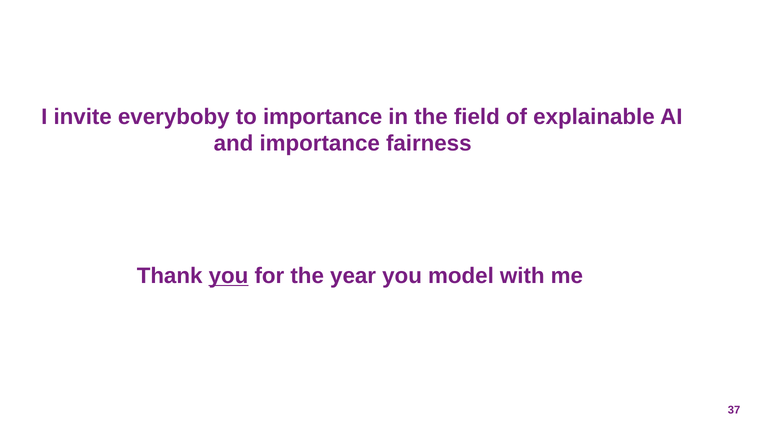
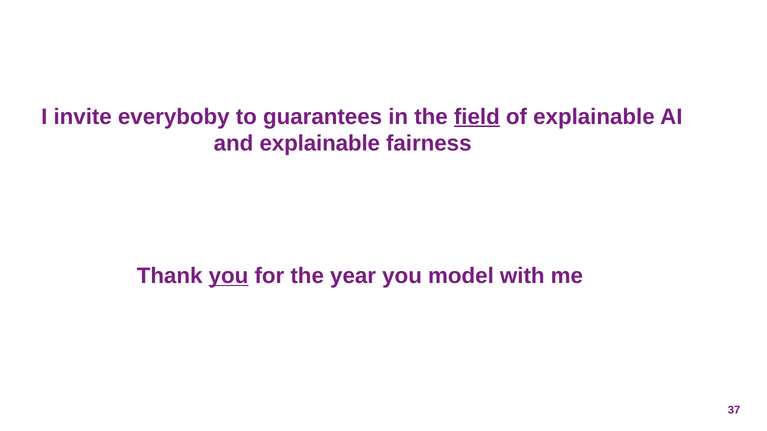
to importance: importance -> guarantees (323, 117)
field underline: none -> present (477, 117)
and importance: importance -> explainable (320, 144)
